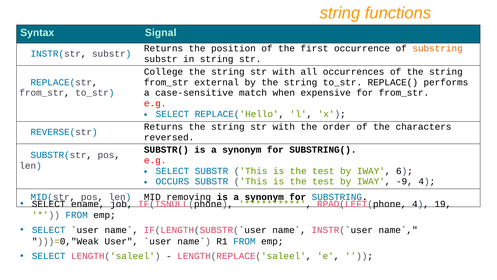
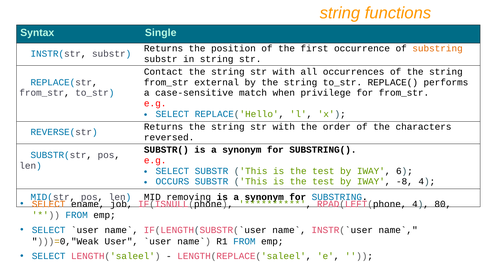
Signal: Signal -> Single (161, 33)
College: College -> Contact (164, 72)
expensive: expensive -> privilege (326, 93)
-9: -9 -> -8 (404, 181)
SELECT colour: black -> orange (49, 204)
19: 19 -> 80 (443, 204)
